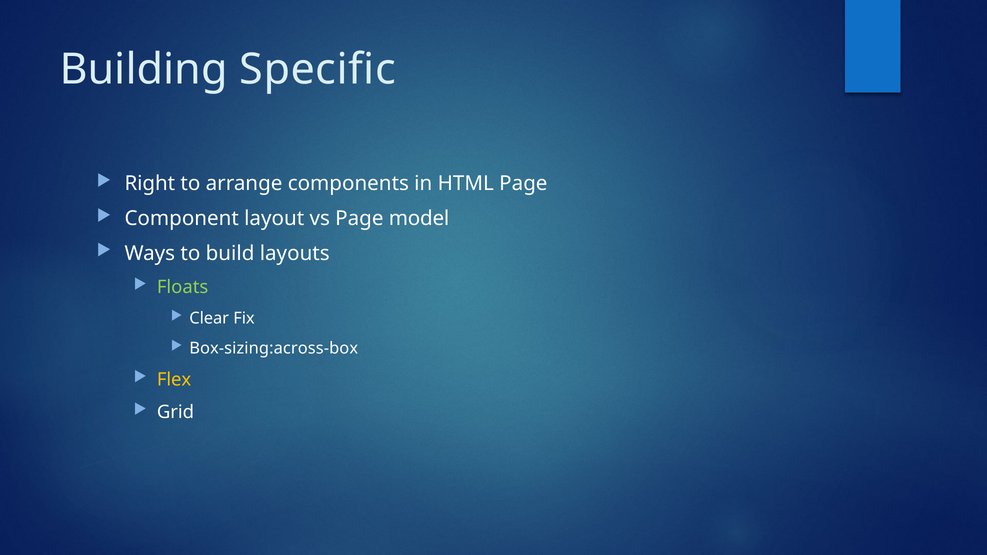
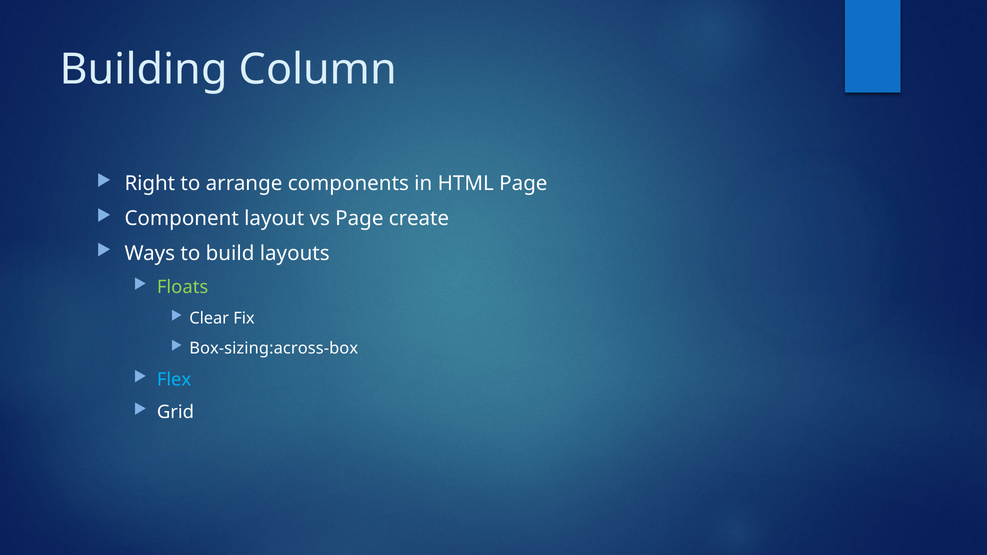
Specific: Specific -> Column (318, 69)
model: model -> create (419, 219)
Flex colour: yellow -> light blue (174, 380)
